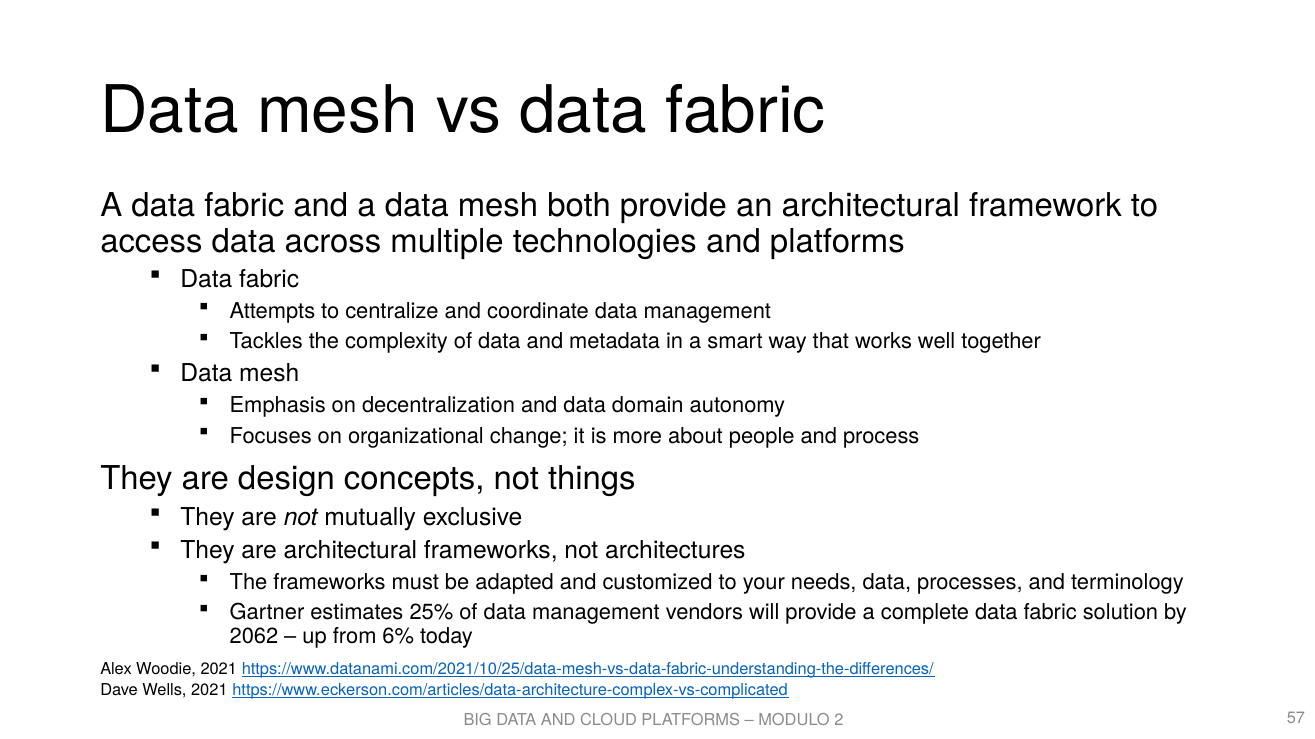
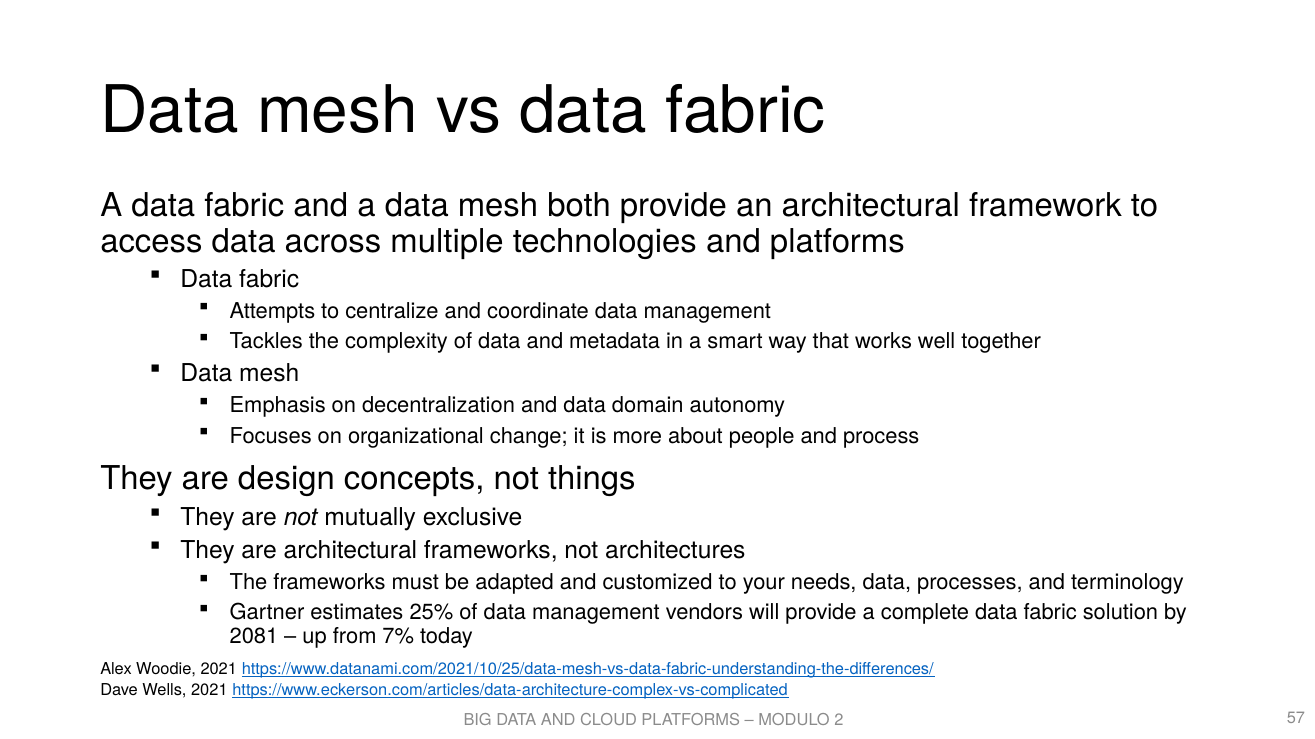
2062: 2062 -> 2081 (254, 637)
6%: 6% -> 7% (398, 637)
